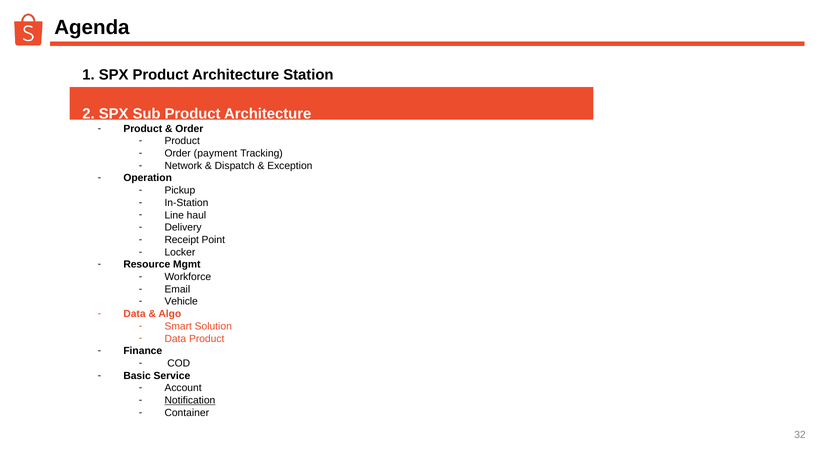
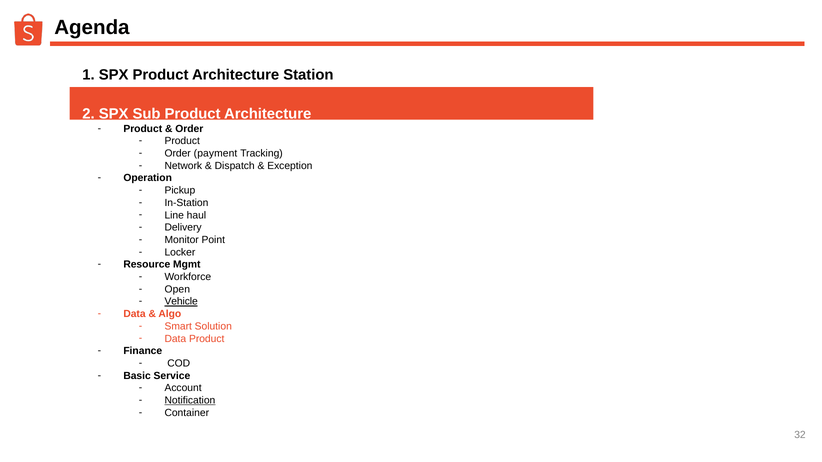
Receipt: Receipt -> Monitor (182, 240)
Email: Email -> Open (177, 289)
Vehicle underline: none -> present (181, 302)
